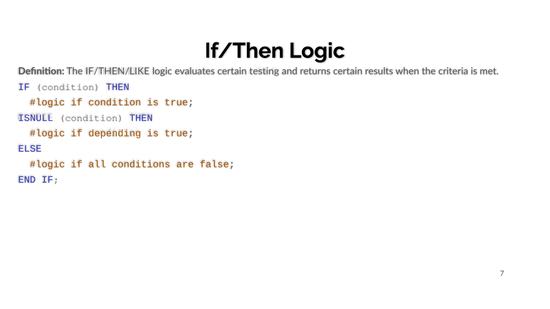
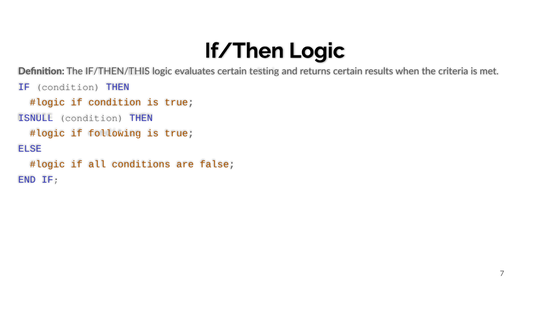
IF/THEN/LIKE: IF/THEN/LIKE -> IF/THEN/THIS (118, 71)
depending: depending -> following (115, 133)
